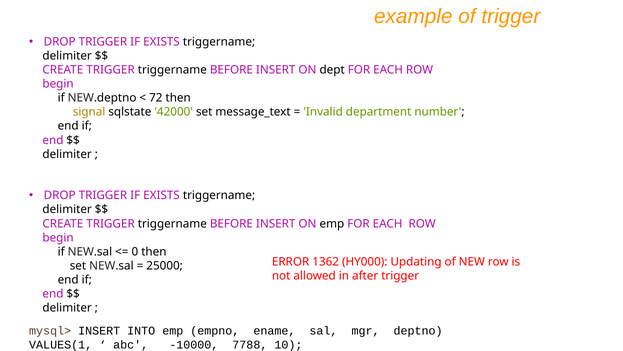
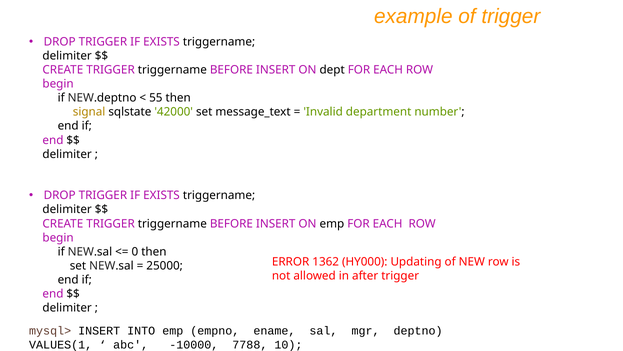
72: 72 -> 55 (156, 98)
